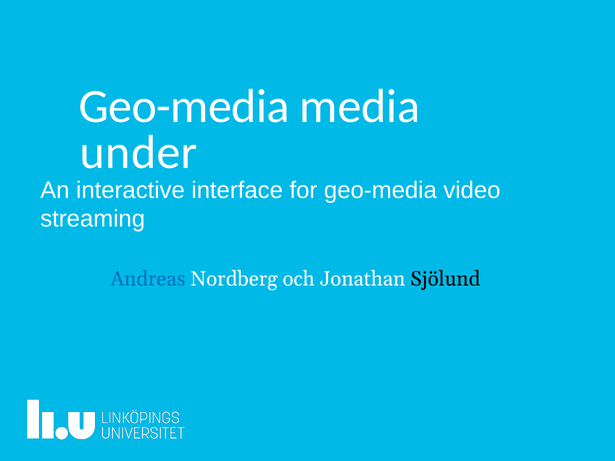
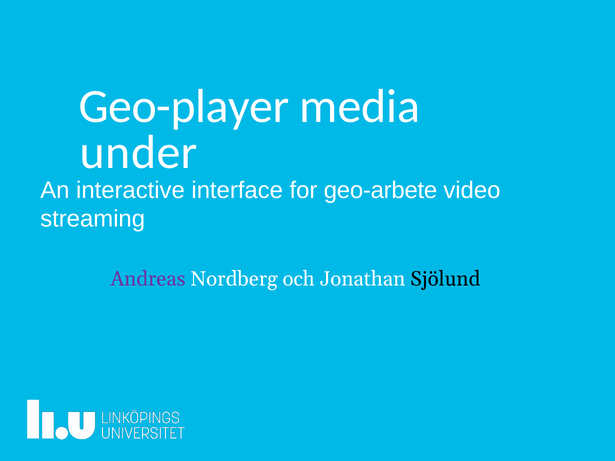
Geo-media: Geo-media -> Geo-player (184, 107)
for geo-media: geo-media -> geo-arbete (381, 190)
Andreas colour: blue -> purple (148, 279)
